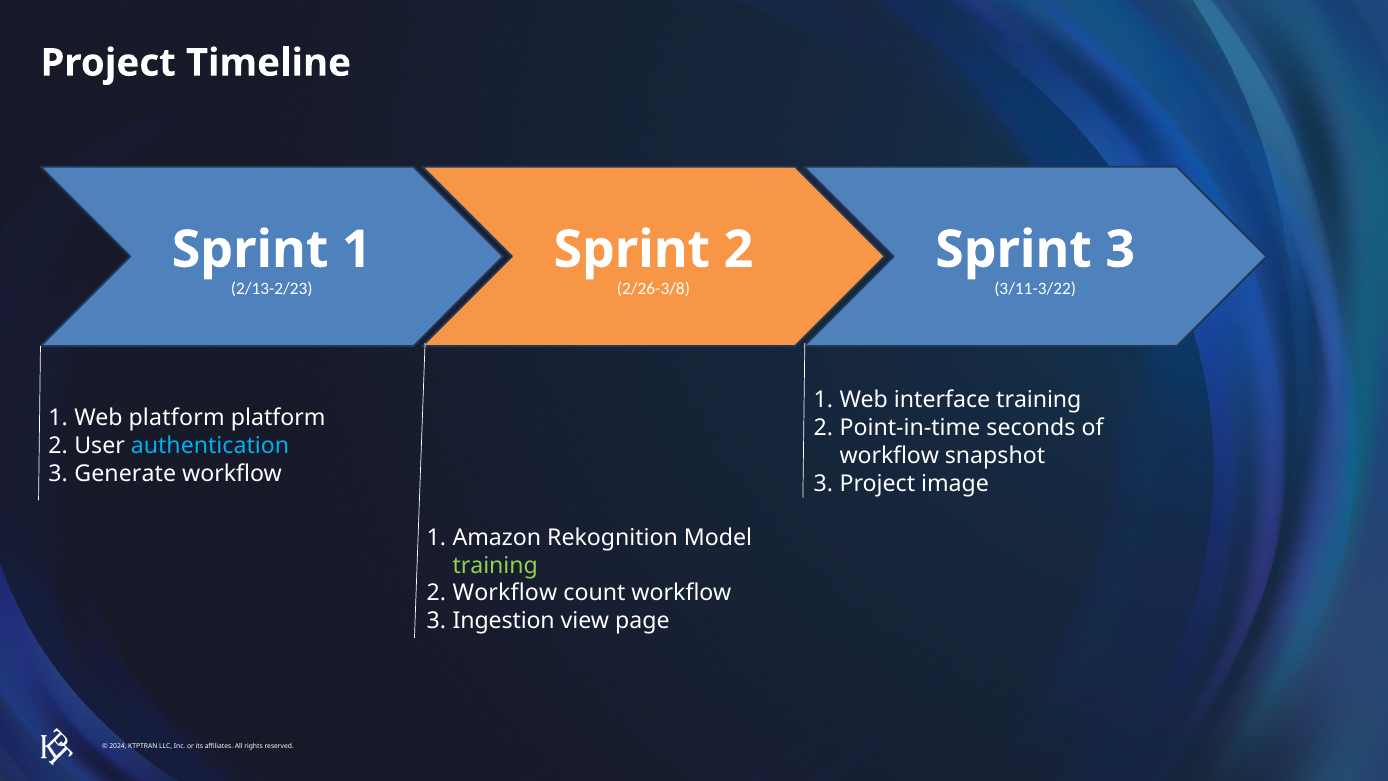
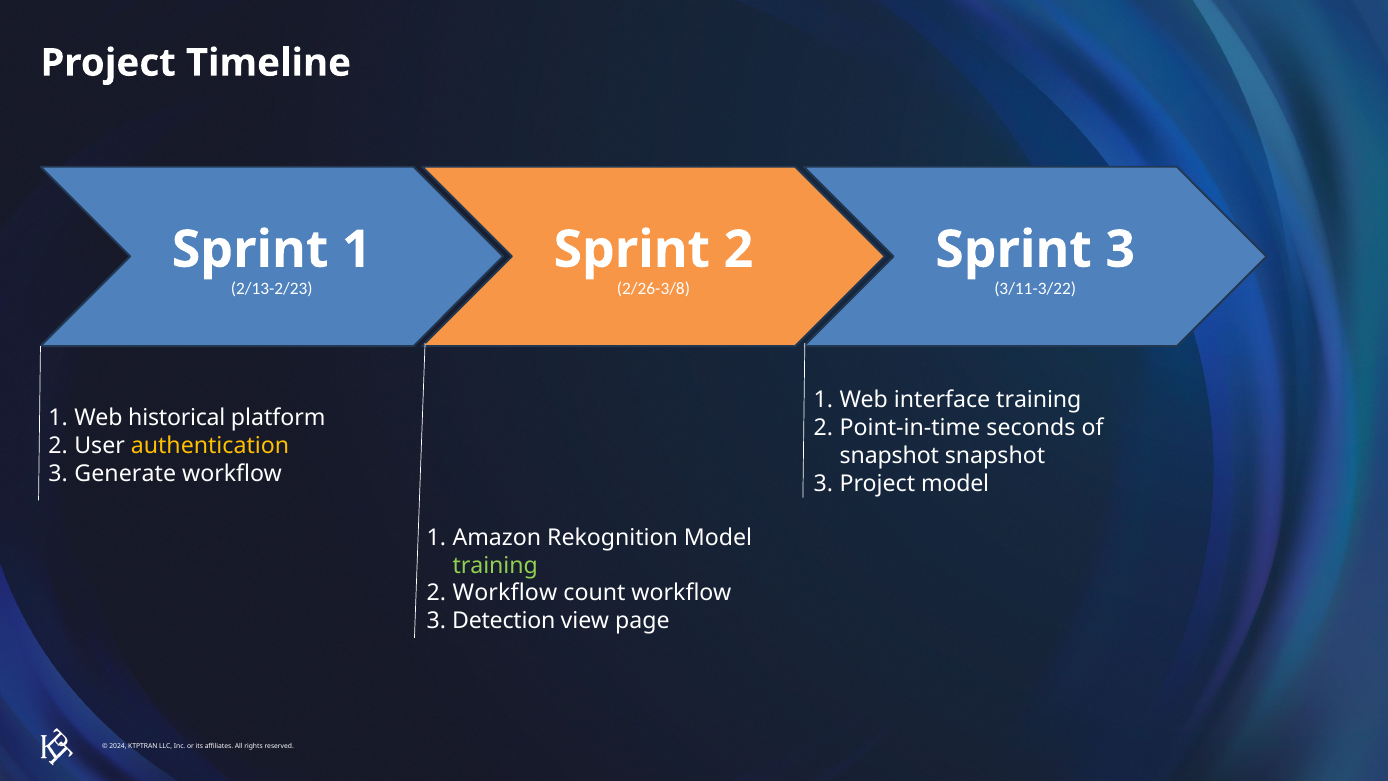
Web platform: platform -> historical (177, 418)
authentication colour: light blue -> yellow (210, 446)
workflow: workflow -> snapshot (889, 456)
Project image: image -> model (955, 483)
Ingestion: Ingestion -> Detection (504, 621)
